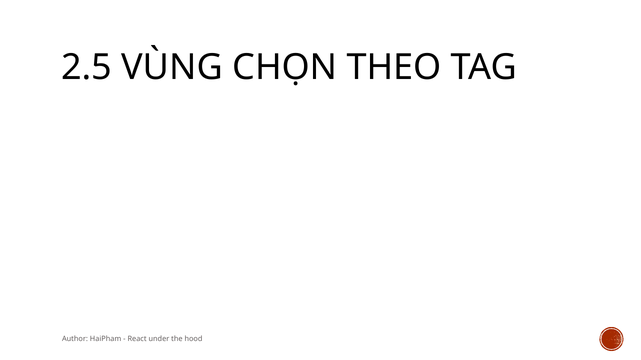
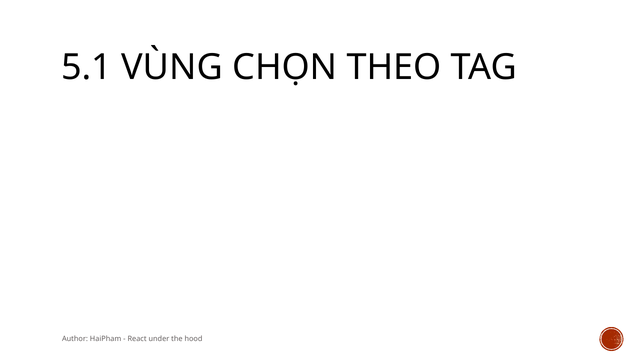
2.5: 2.5 -> 5.1 (87, 68)
